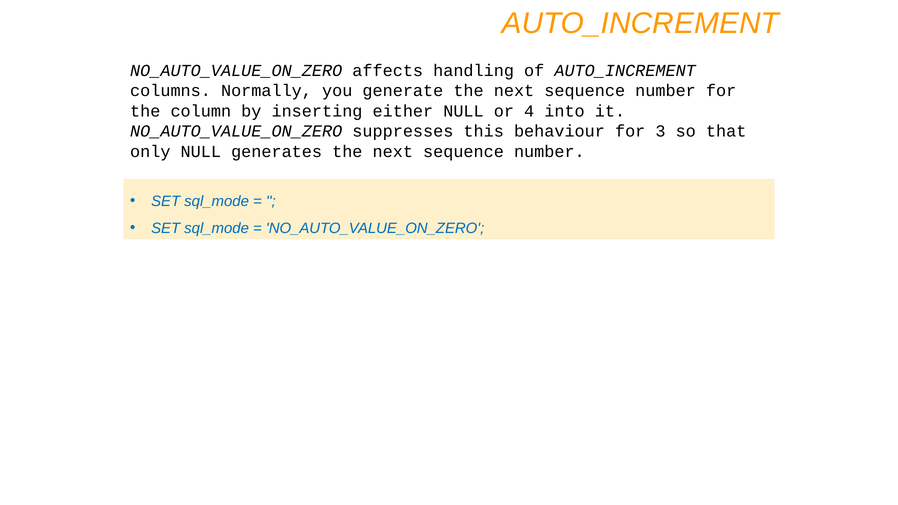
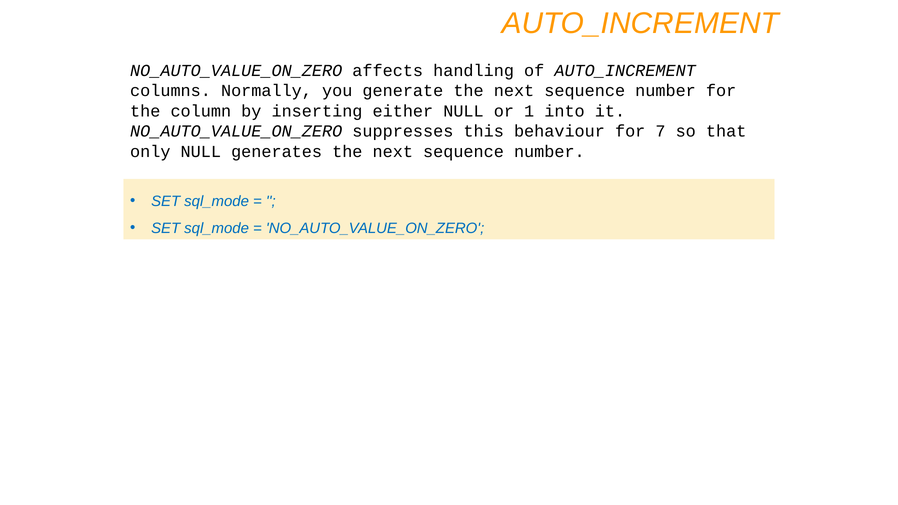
4: 4 -> 1 (529, 111)
3: 3 -> 7 (660, 131)
